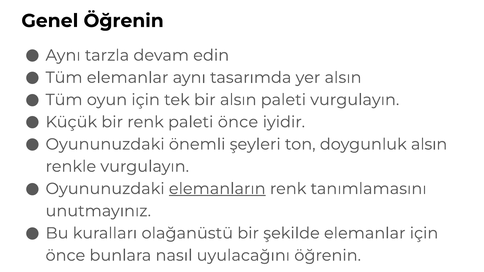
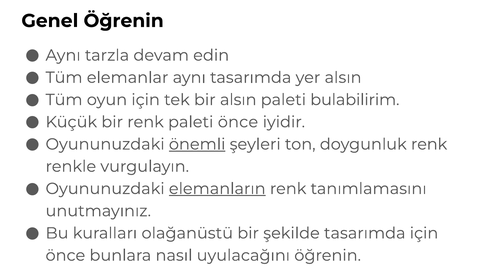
paleti vurgulayın: vurgulayın -> bulabilirim (355, 100)
önemli underline: none -> present (197, 144)
doygunluk alsın: alsın -> renk (429, 144)
şekilde elemanlar: elemanlar -> tasarımda (365, 233)
